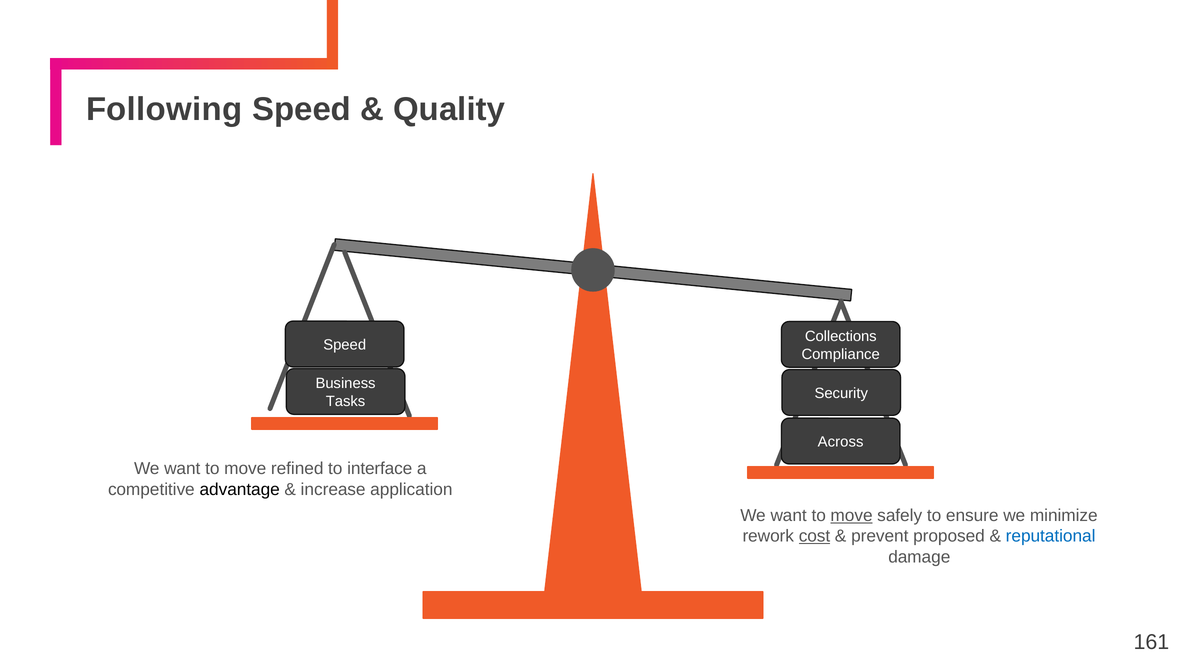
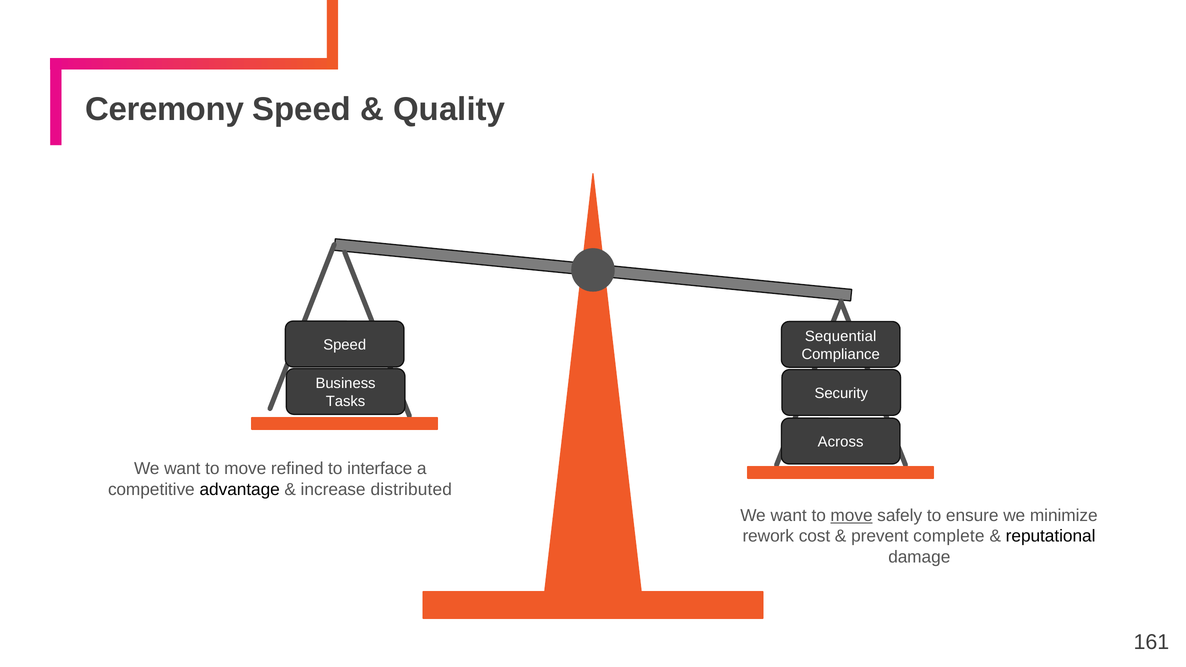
Following: Following -> Ceremony (164, 109)
Collections: Collections -> Sequential (841, 337)
application: application -> distributed (411, 490)
cost underline: present -> none (814, 536)
proposed: proposed -> complete (949, 536)
reputational colour: blue -> black (1051, 536)
